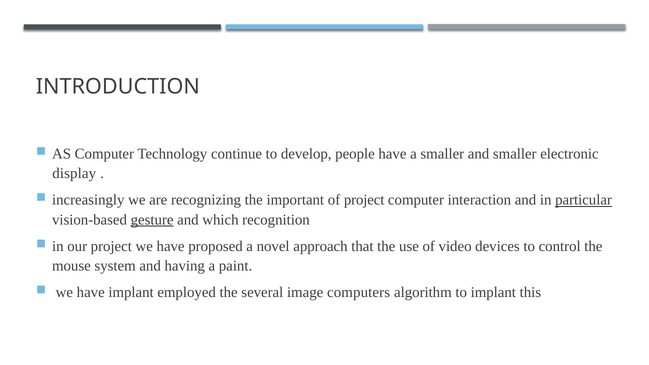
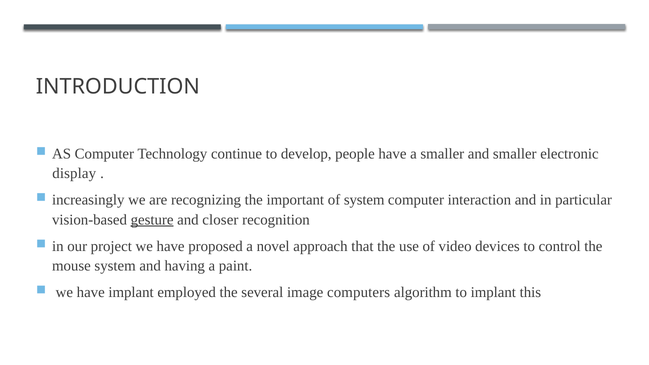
of project: project -> system (364, 200)
particular underline: present -> none (584, 200)
which: which -> closer (220, 220)
